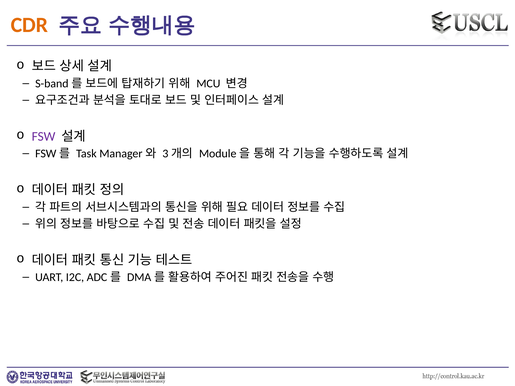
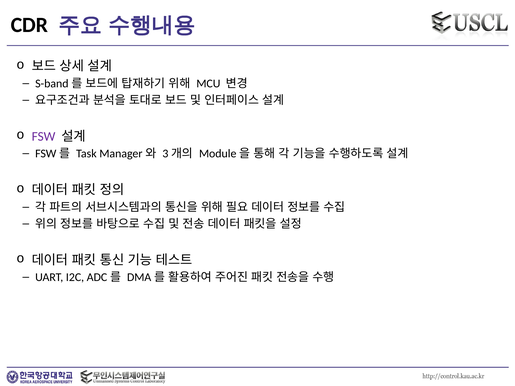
CDR colour: orange -> black (29, 25)
